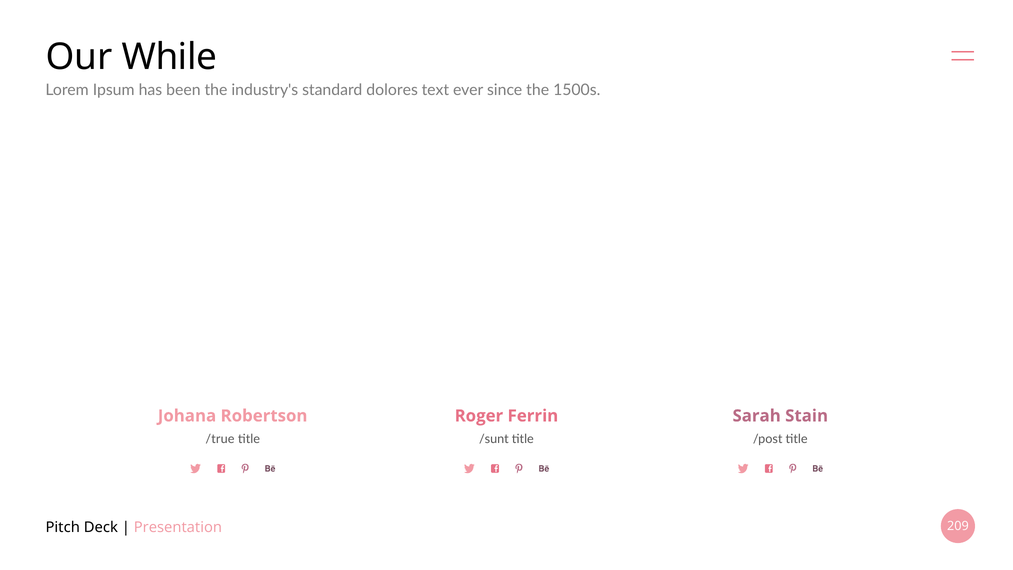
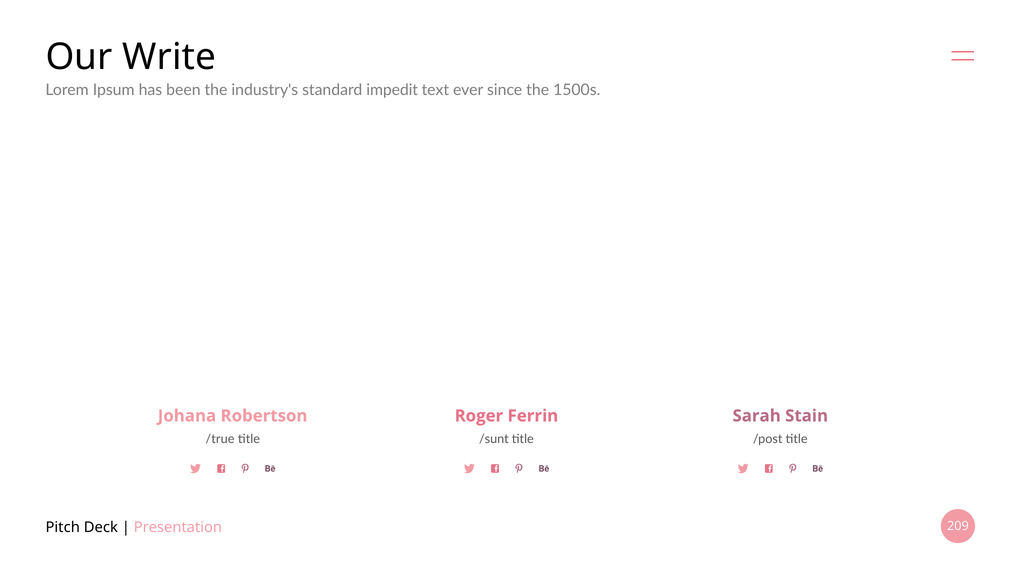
While: While -> Write (169, 57)
dolores: dolores -> impedit (392, 90)
